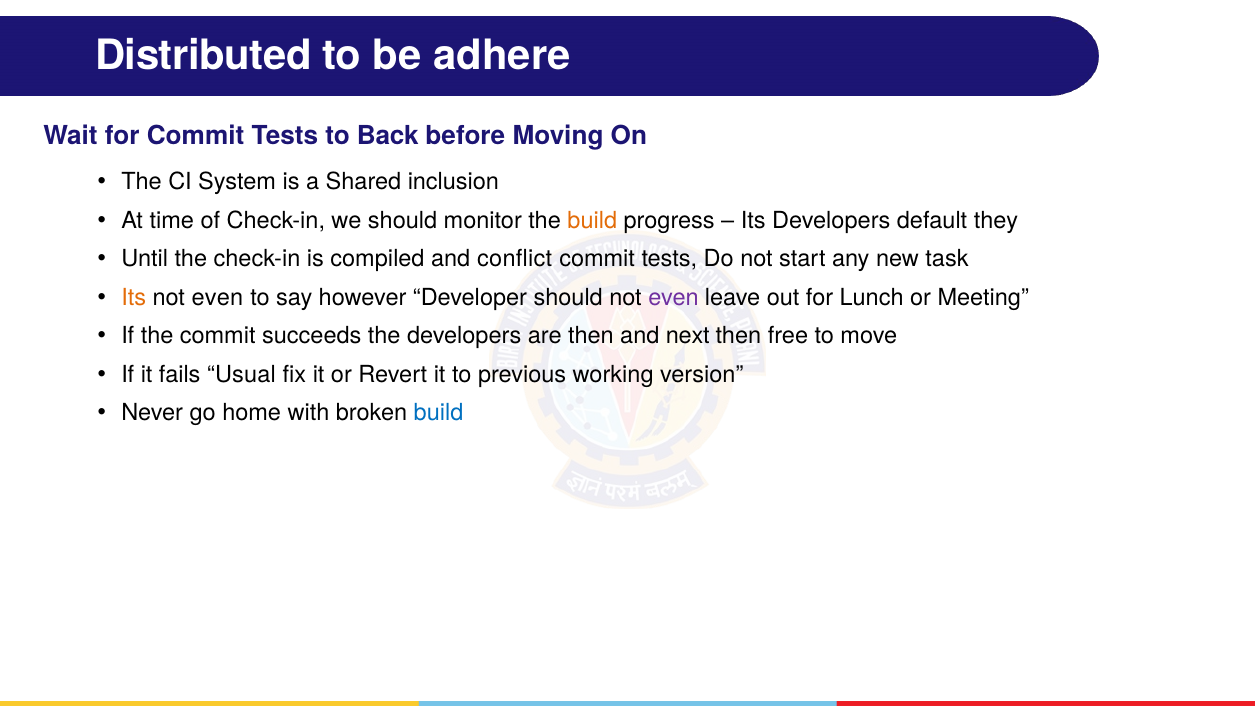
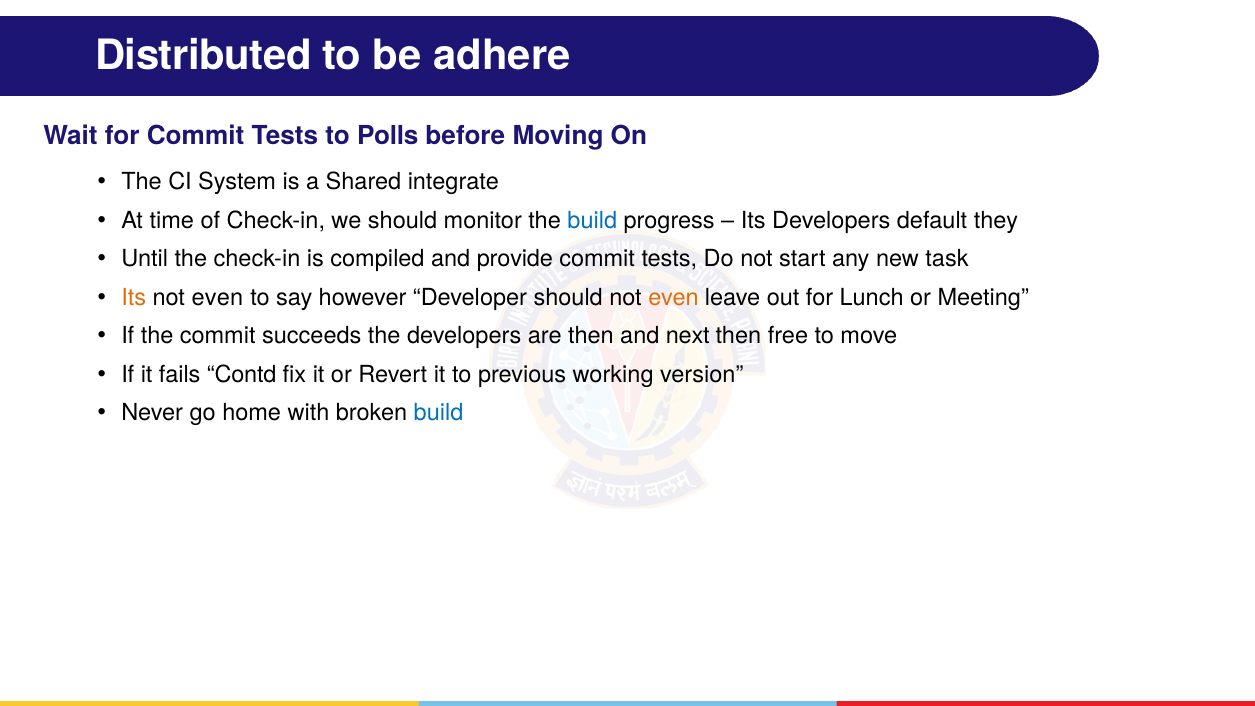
Back: Back -> Polls (388, 136)
inclusion: inclusion -> integrate (453, 182)
build colour: orange -> blue (592, 221)
conflict: conflict -> provide (515, 259)
even colour: purple -> orange (673, 298)
Usual: Usual -> Contd (242, 375)
